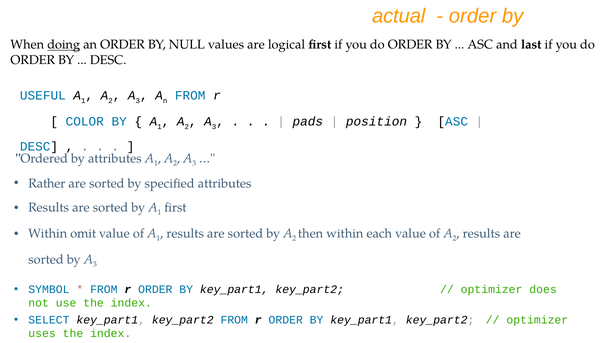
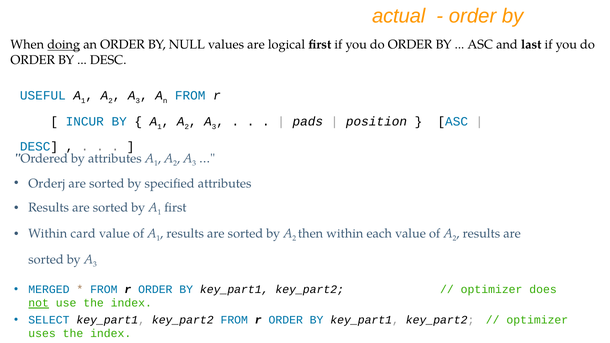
COLOR: COLOR -> INCUR (85, 122)
Rather: Rather -> Orderj (47, 184)
omit: omit -> card (83, 233)
SYMBOL: SYMBOL -> MERGED (49, 290)
not underline: none -> present (39, 303)
